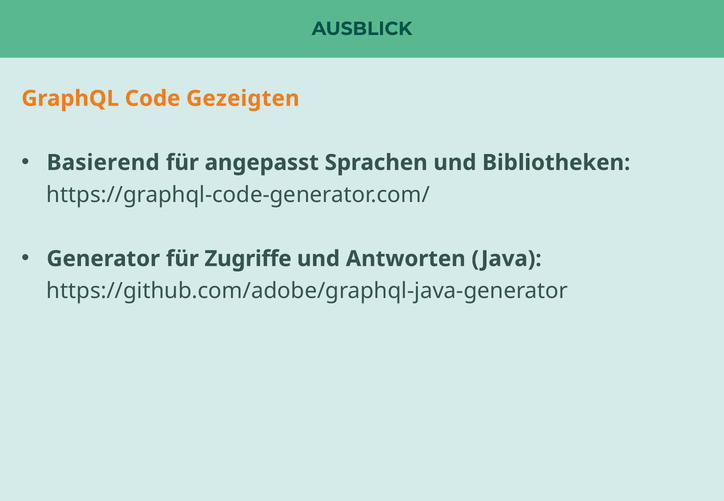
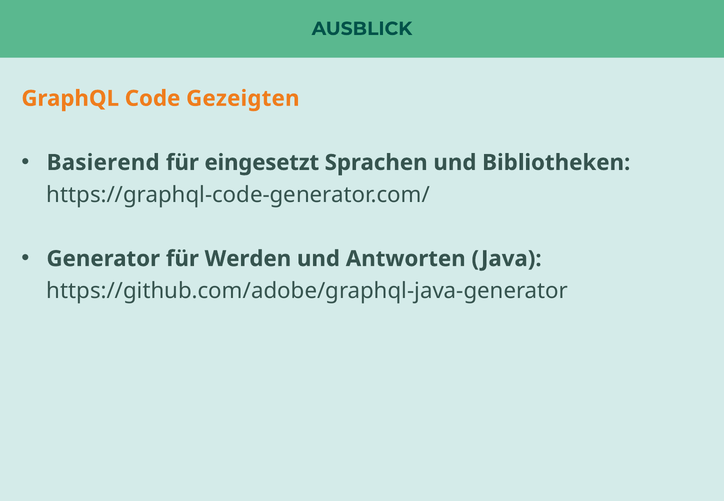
angepasst: angepasst -> eingesetzt (262, 163)
Zugriffe: Zugriffe -> Werden (248, 259)
